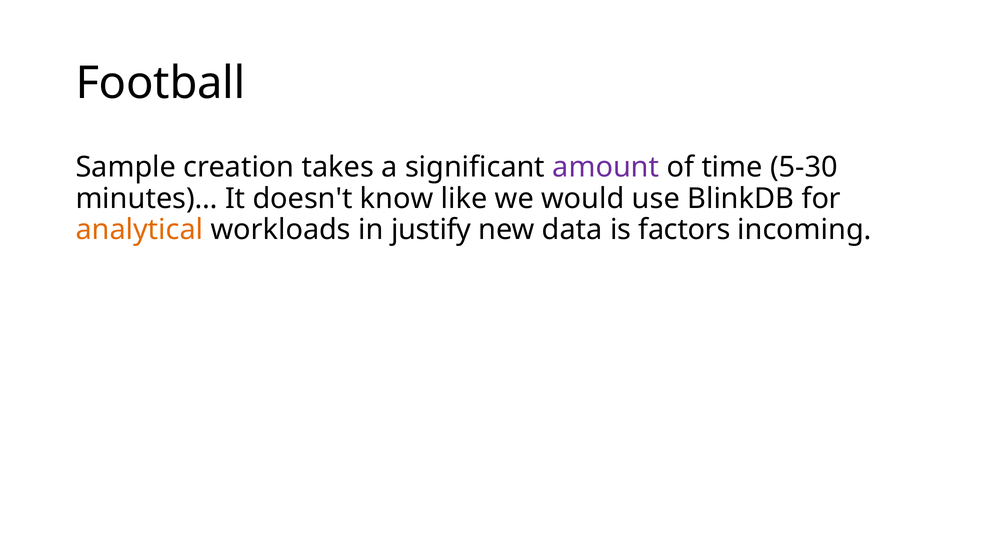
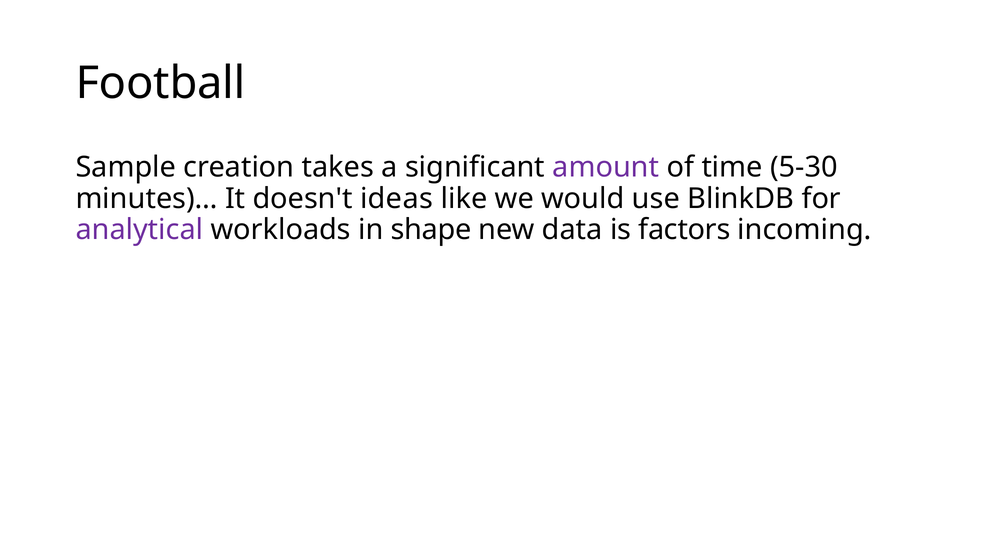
know: know -> ideas (397, 199)
analytical colour: orange -> purple (139, 230)
justify: justify -> shape (431, 230)
